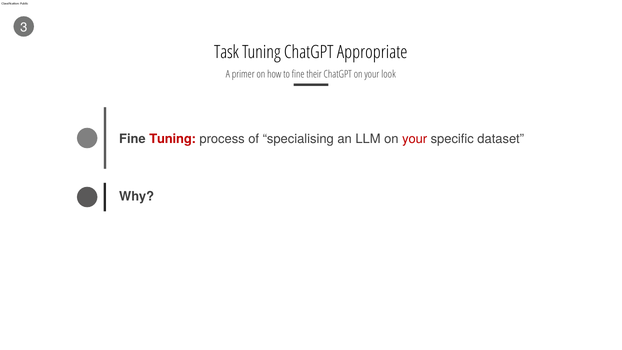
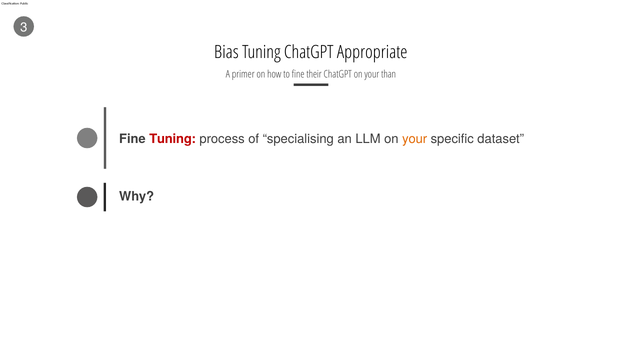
Task: Task -> Bias (226, 52)
look: look -> than (389, 74)
your colour: red -> orange (415, 139)
